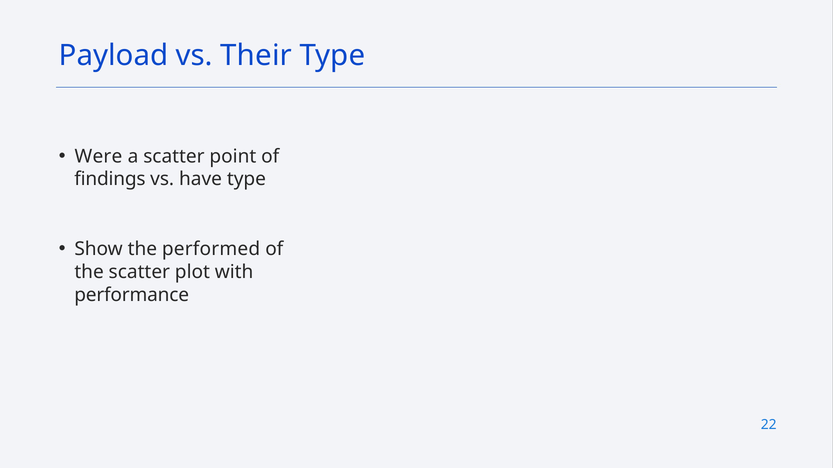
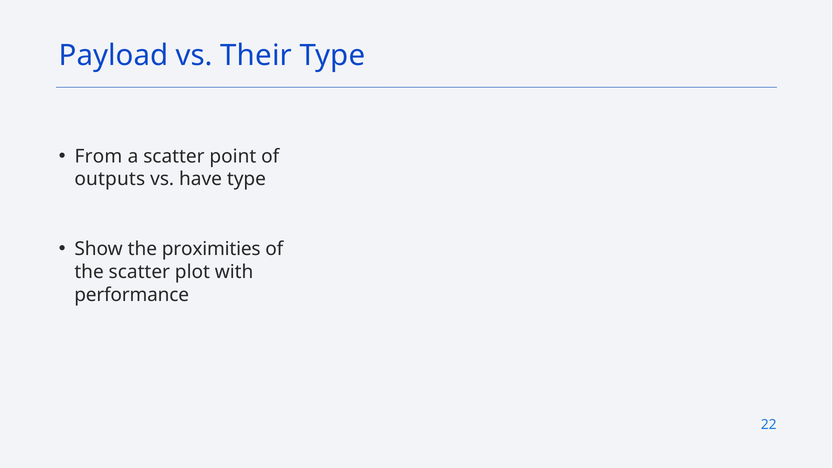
Were: Were -> From (98, 156)
findings: findings -> outputs (110, 179)
performed: performed -> proximities (211, 249)
